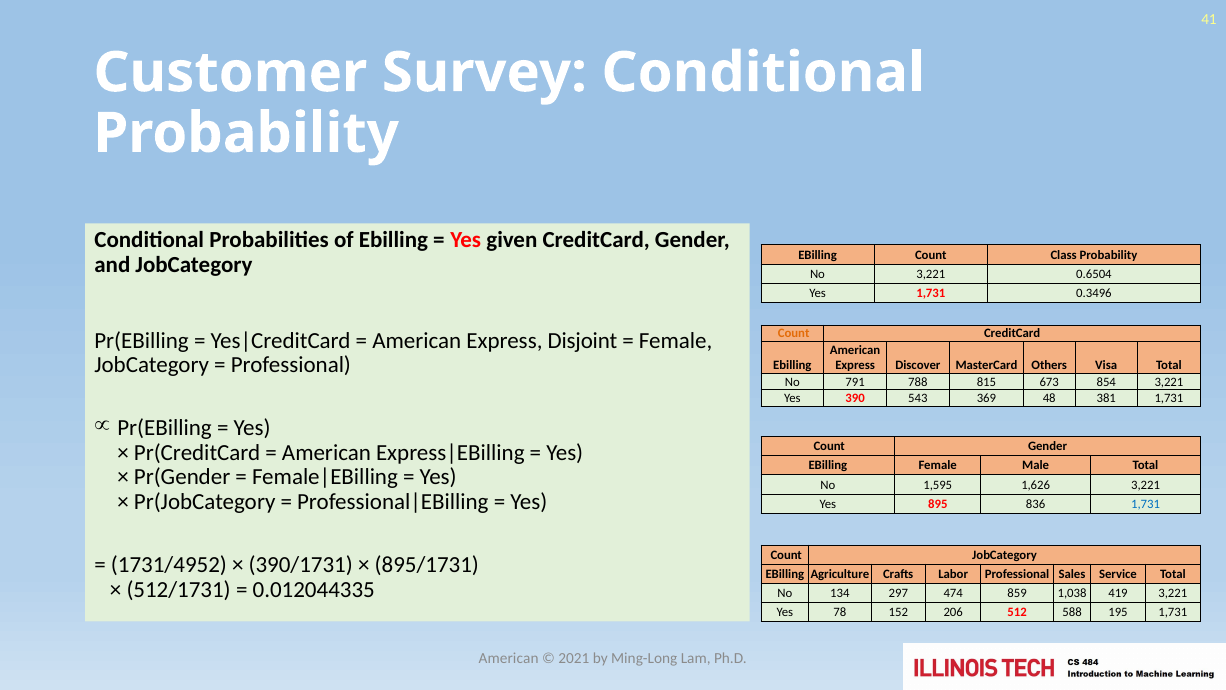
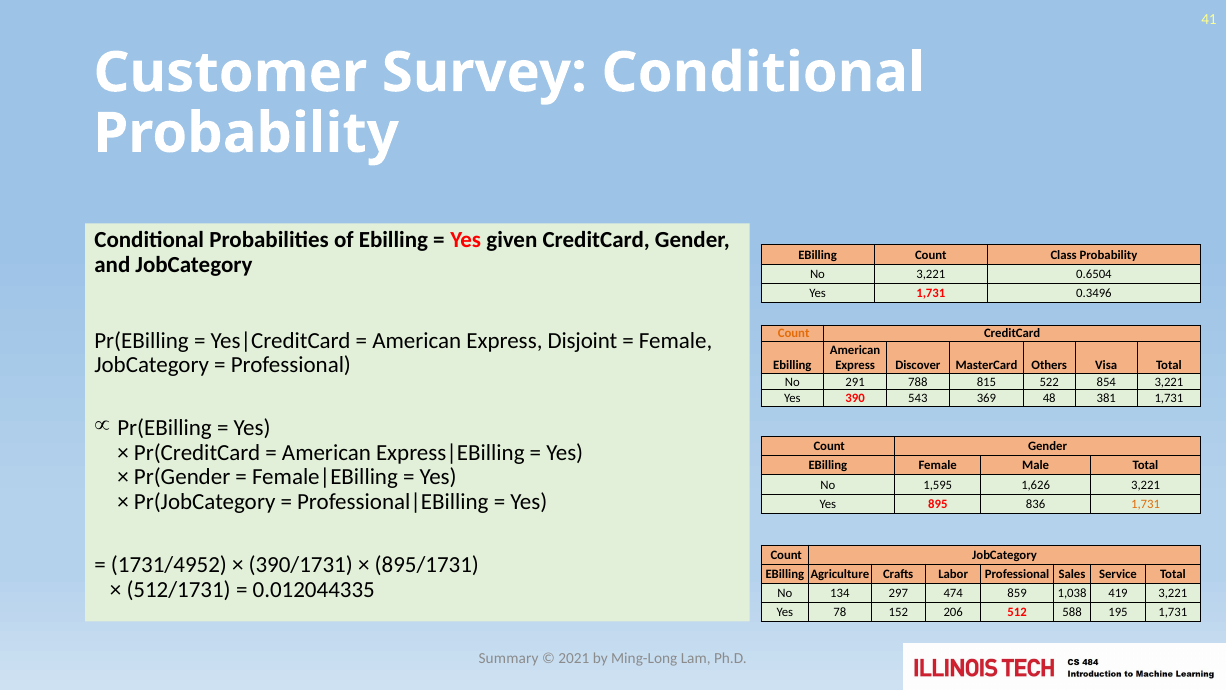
791: 791 -> 291 (855, 382)
673: 673 -> 522 (1049, 382)
1,731 colour: blue -> orange (1146, 504)
American: American -> Summary (509, 658)
